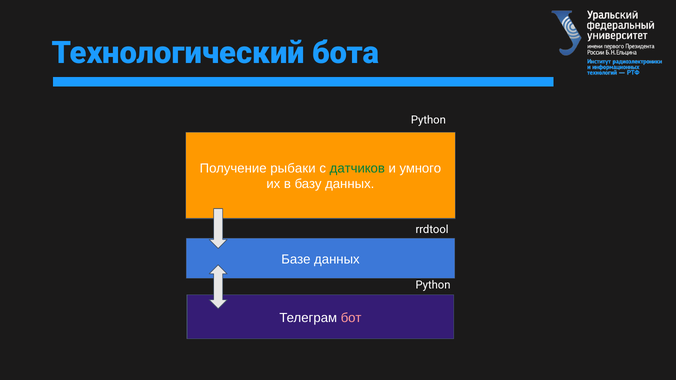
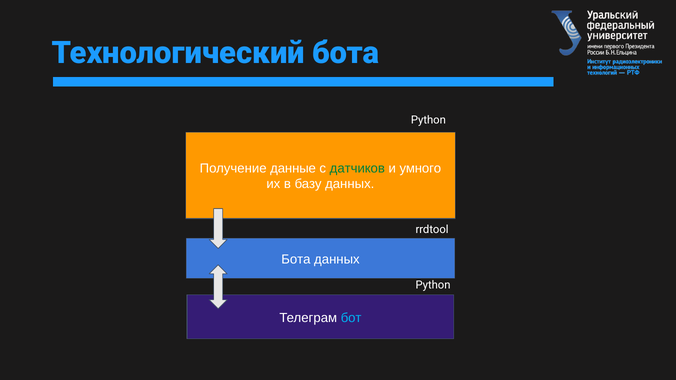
рыбаки: рыбаки -> данные (293, 168)
Базе: Базе -> Бота (296, 259)
бот colour: pink -> light blue (351, 318)
